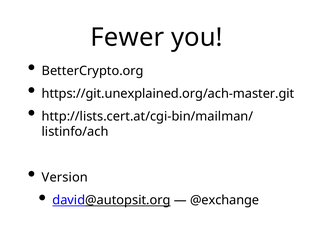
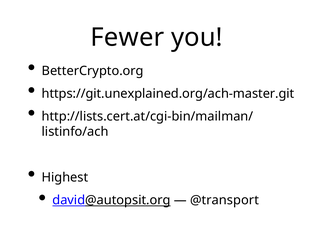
Version: Version -> Highest (65, 177)
@exchange: @exchange -> @transport (224, 200)
